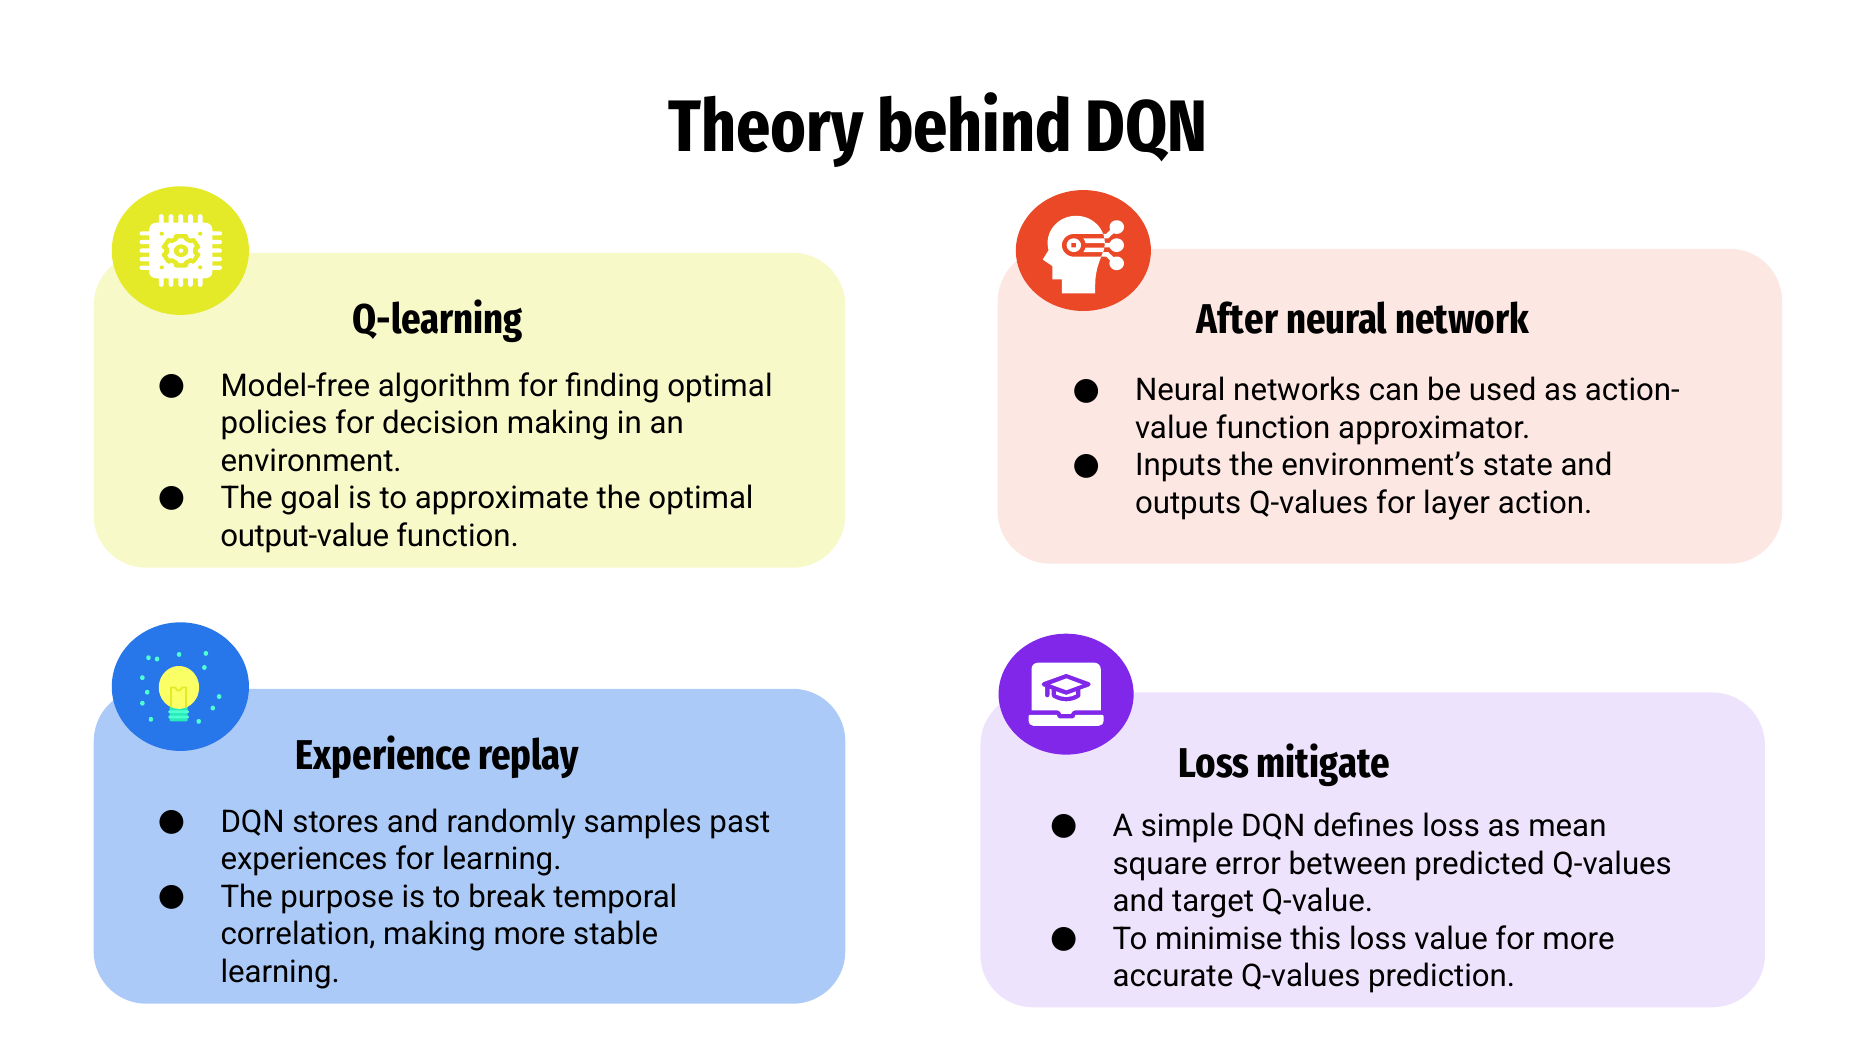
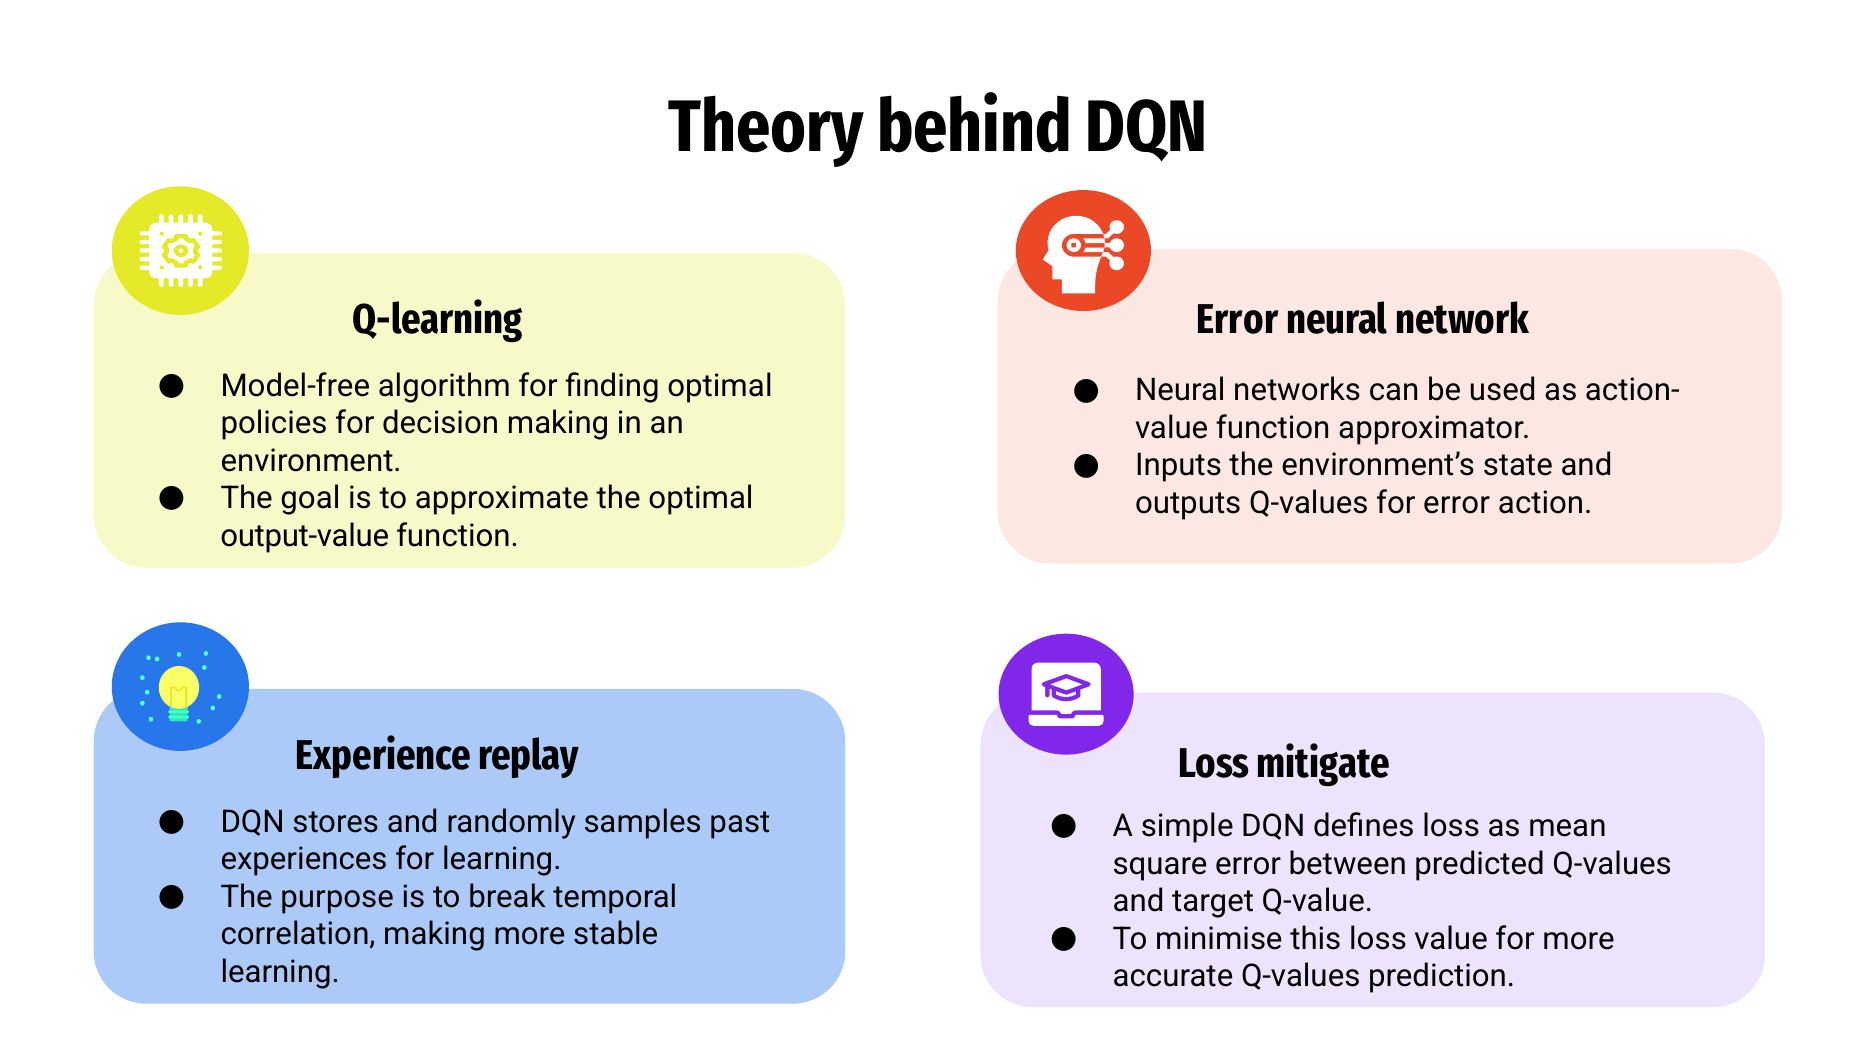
After: After -> Error (1237, 320)
for layer: layer -> error (1457, 503)
